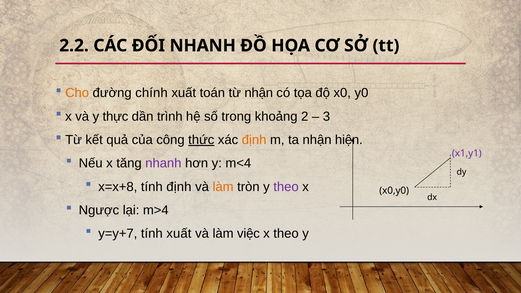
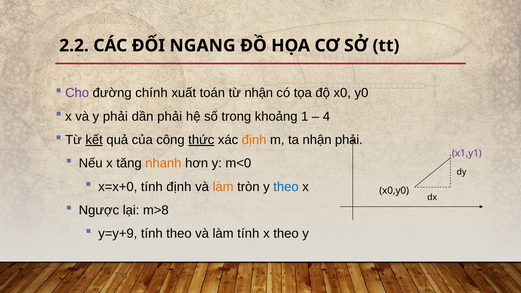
ĐỐI NHANH: NHANH -> NGANG (203, 46)
Cho colour: orange -> purple (77, 93)
y thực: thực -> phải (115, 116)
dần trình: trình -> phải (170, 116)
2: 2 -> 1 (305, 116)
3: 3 -> 4 (326, 116)
kết underline: none -> present (94, 140)
nhận hiện: hiện -> phải (349, 140)
nhanh colour: purple -> orange (163, 163)
m<4: m<4 -> m<0 (238, 163)
x=x+8: x=x+8 -> x=x+0 (118, 187)
theo colour: purple -> blue (286, 187)
m>4: m>4 -> m>8 (156, 210)
y=y+7: y=y+7 -> y=y+9 (118, 234)
tính xuất: xuất -> theo (179, 234)
làm việc: việc -> tính (248, 234)
